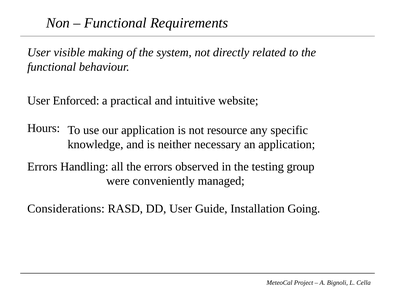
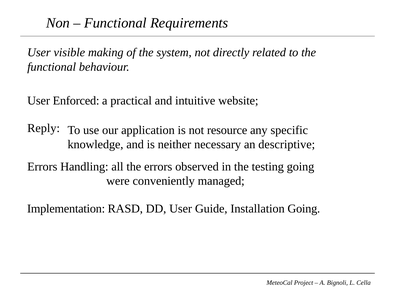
Hours: Hours -> Reply (44, 128)
an application: application -> descriptive (287, 145)
testing group: group -> going (301, 167)
Considerations: Considerations -> Implementation (66, 209)
